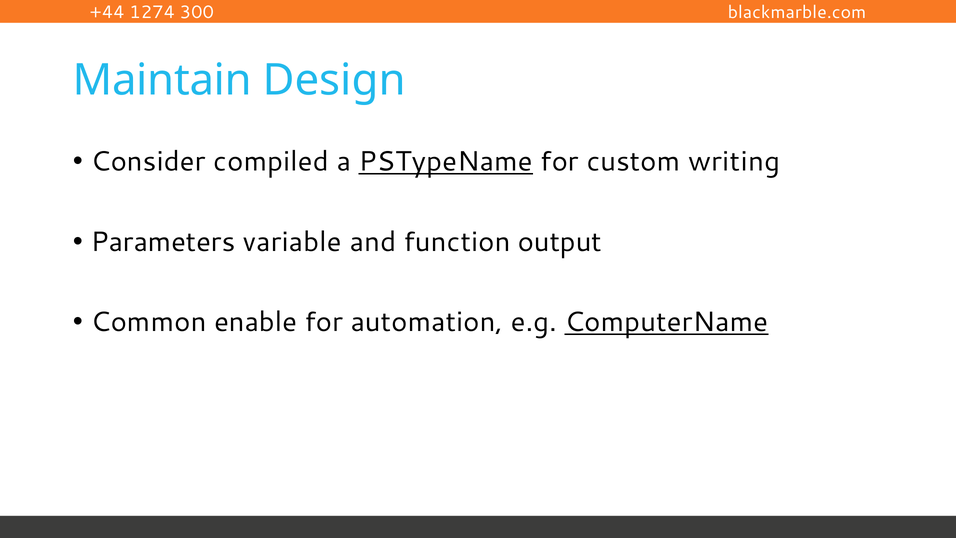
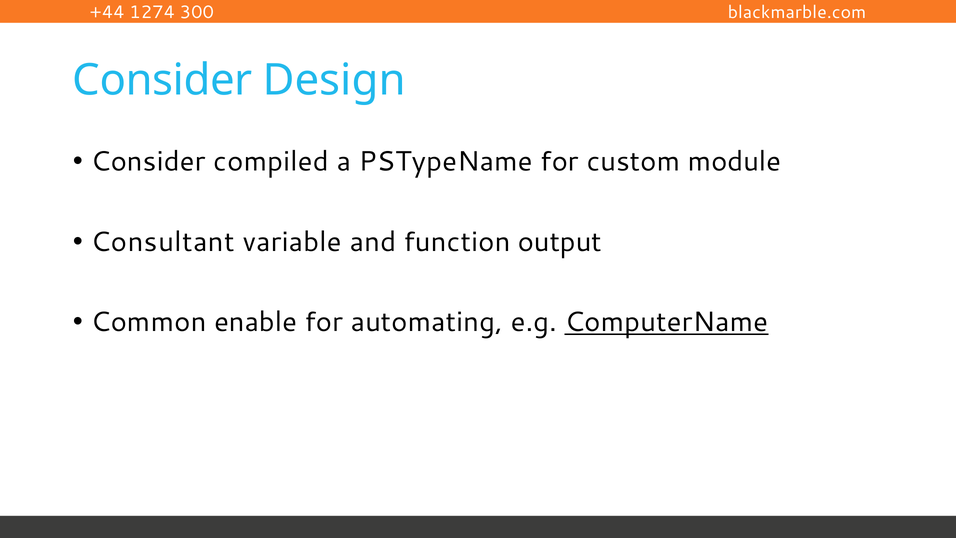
Maintain: Maintain -> Consider (162, 80)
PSTypeName underline: present -> none (446, 162)
writing: writing -> module (735, 162)
Parameters: Parameters -> Consultant (163, 242)
automation: automation -> automating (427, 322)
